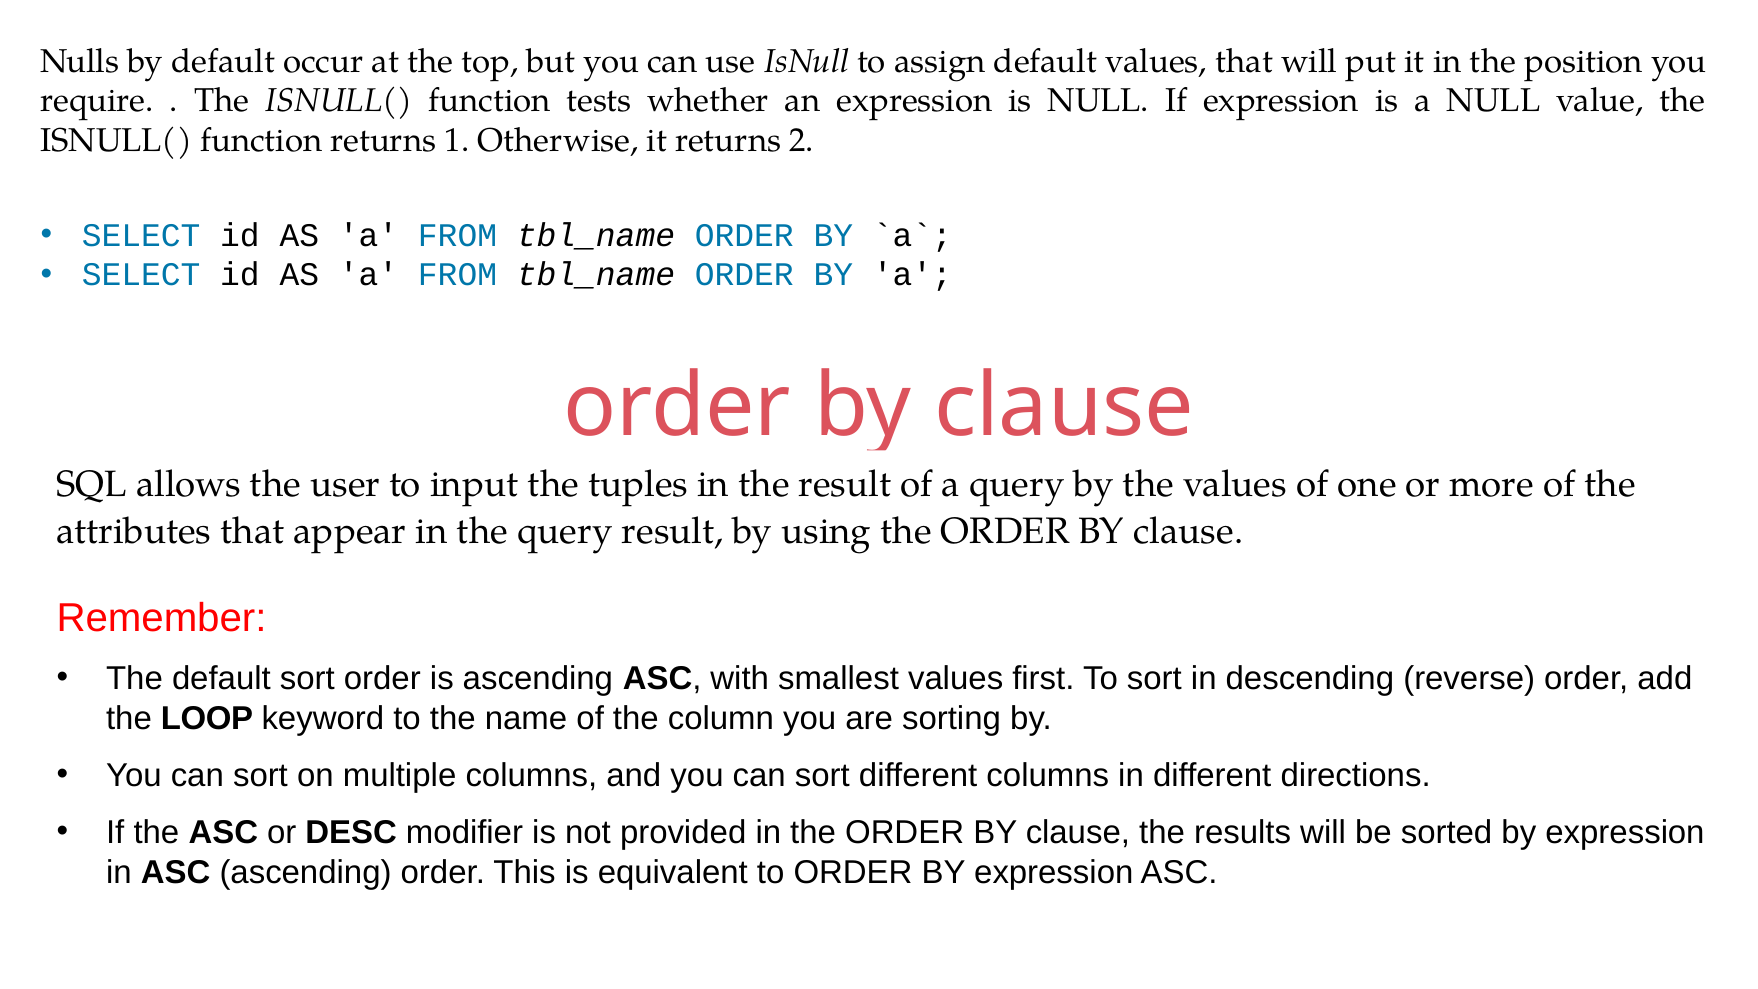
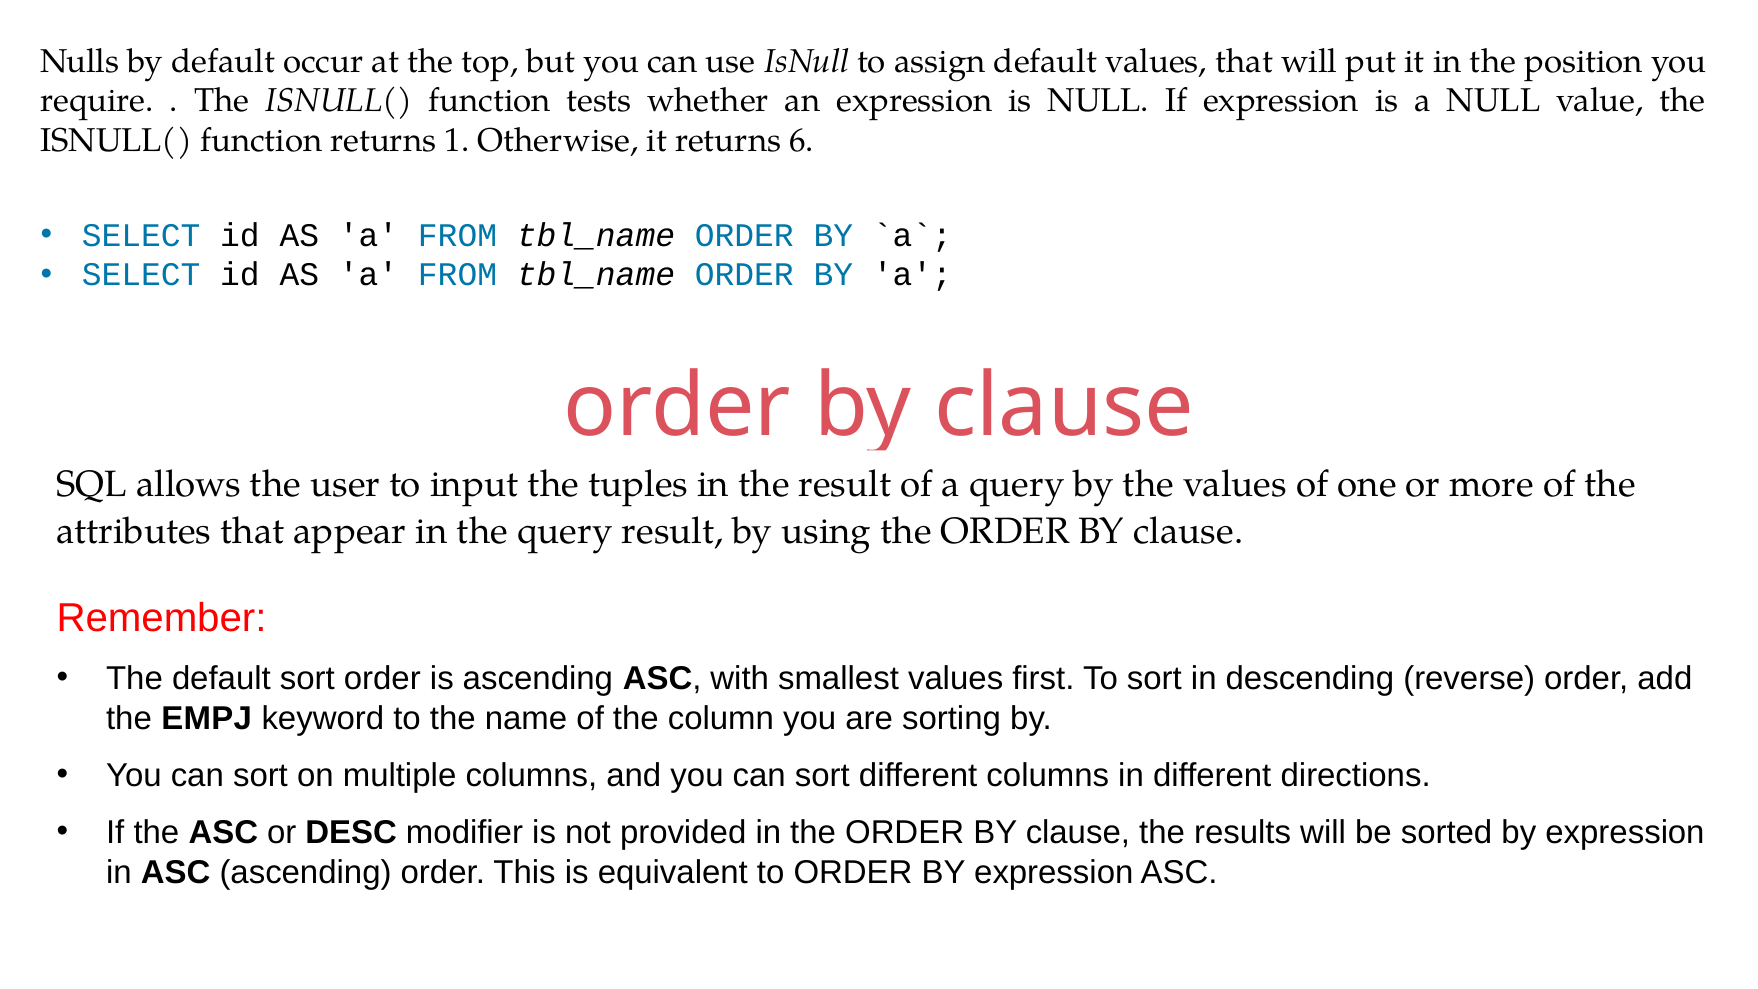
2: 2 -> 6 (802, 141)
LOOP: LOOP -> EMPJ (207, 718)
